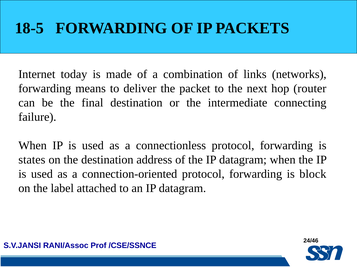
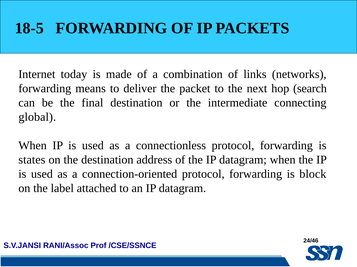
router: router -> search (310, 89)
failure: failure -> global (37, 117)
